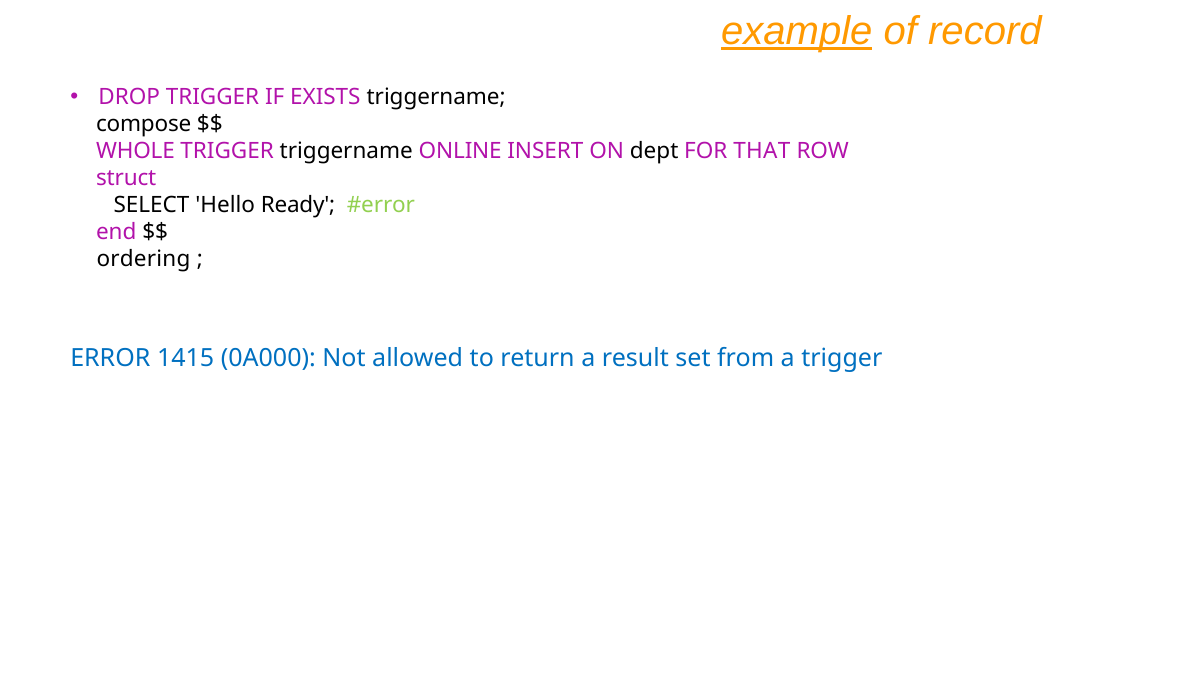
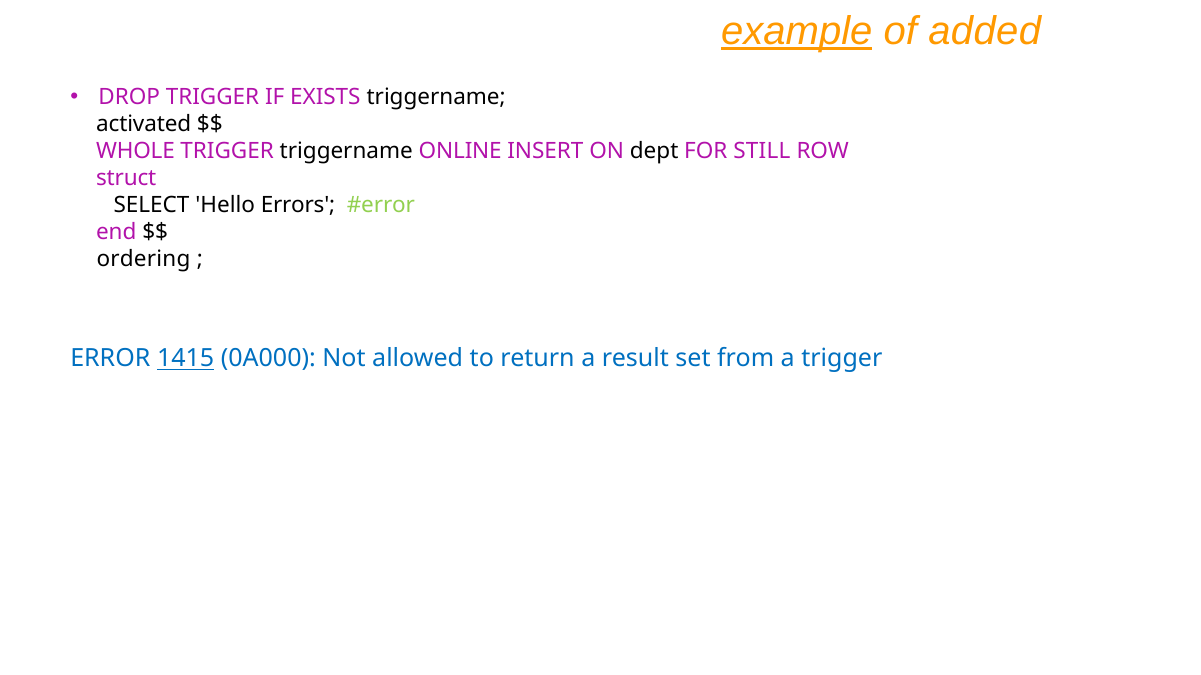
record: record -> added (985, 31)
compose: compose -> activated (144, 124)
THAT: THAT -> STILL (762, 151)
Ready: Ready -> Errors (298, 205)
1415 underline: none -> present (186, 359)
